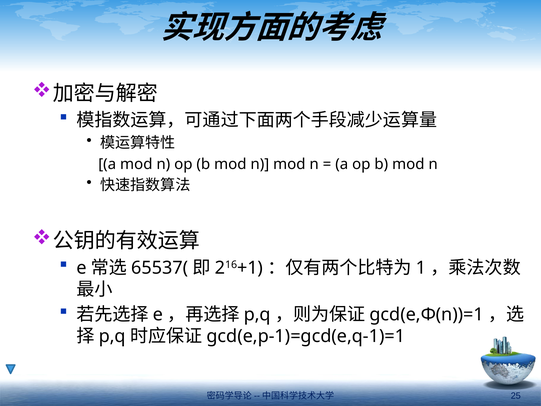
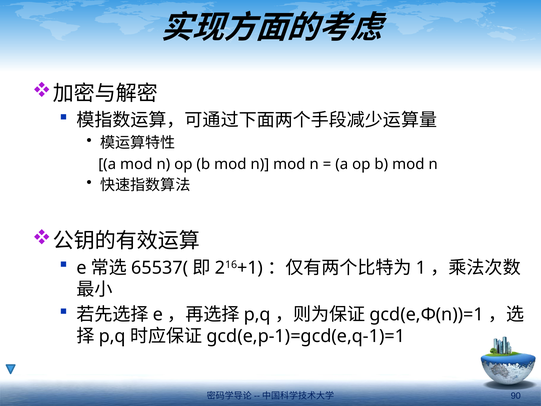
25: 25 -> 90 (516, 396)
